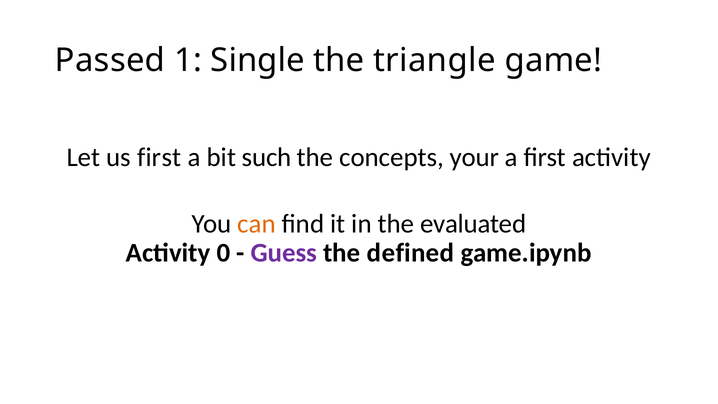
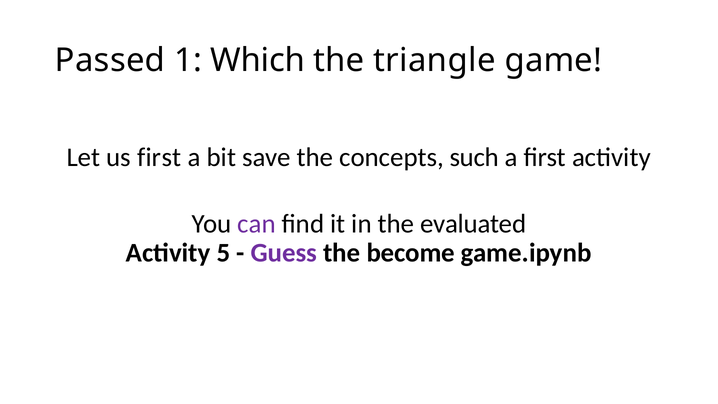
Single: Single -> Which (258, 60)
such: such -> save (267, 157)
your: your -> such (474, 157)
can colour: orange -> purple (257, 224)
0: 0 -> 5 (223, 253)
defined: defined -> become (411, 253)
